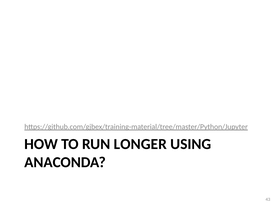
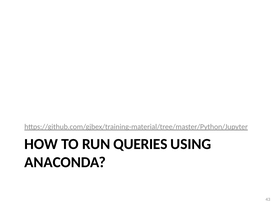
LONGER: LONGER -> QUERIES (140, 144)
